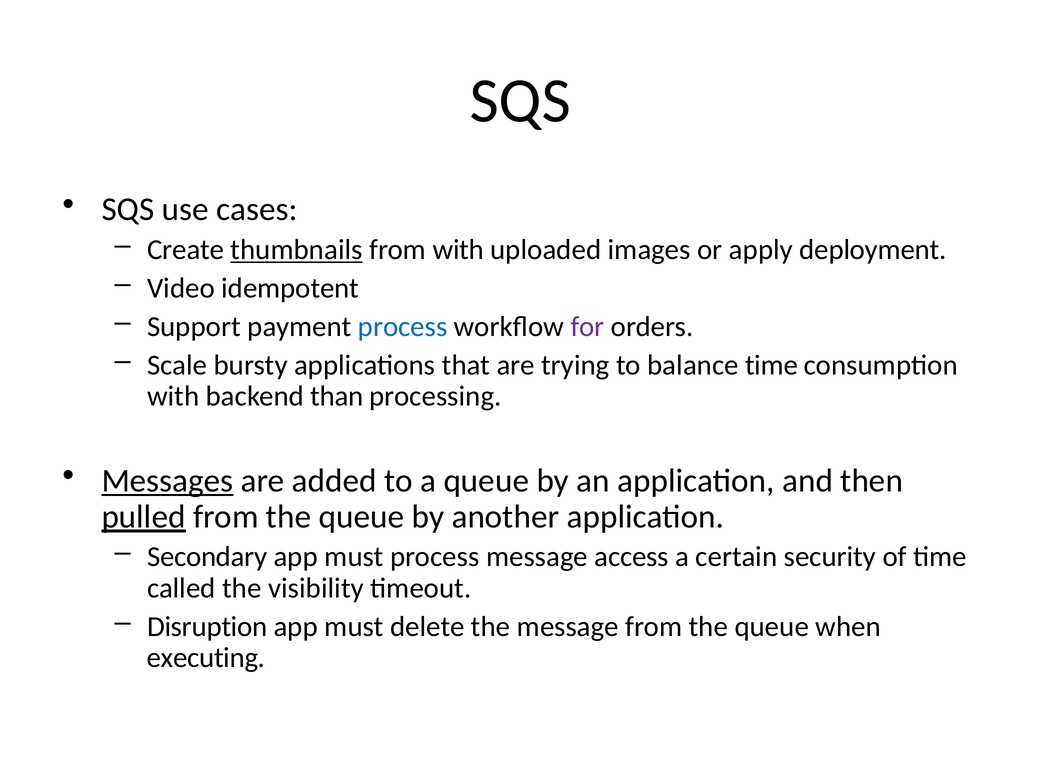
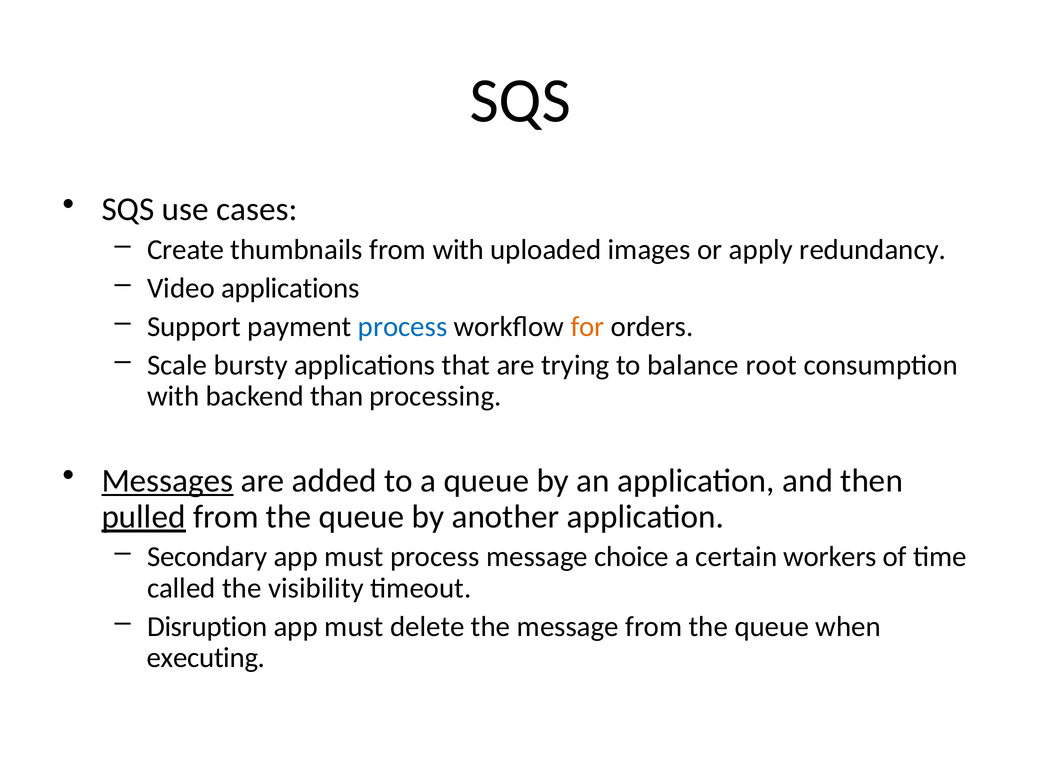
thumbnails underline: present -> none (297, 250)
deployment: deployment -> redundancy (873, 250)
Video idempotent: idempotent -> applications (290, 288)
for colour: purple -> orange (587, 327)
balance time: time -> root (771, 366)
access: access -> choice (632, 557)
security: security -> workers (830, 557)
